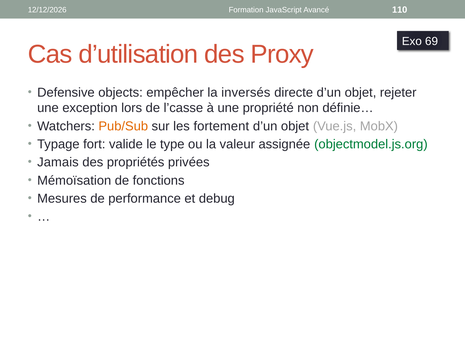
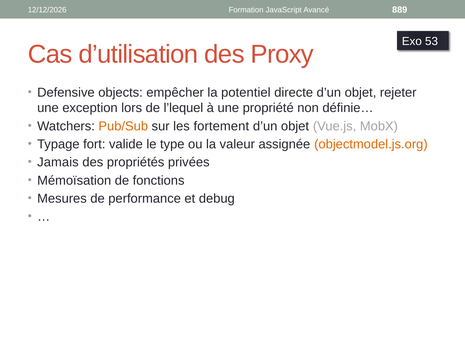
110: 110 -> 889 (400, 10)
69: 69 -> 53 (432, 41)
inversés: inversés -> potentiel (246, 92)
l’casse: l’casse -> l’lequel (183, 108)
objectmodel.js.org colour: green -> orange (371, 144)
